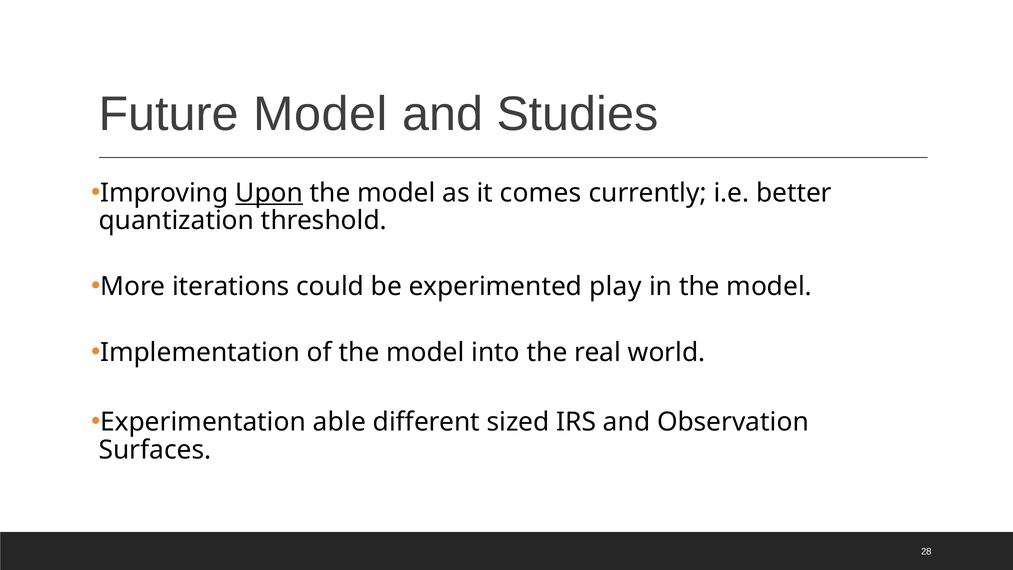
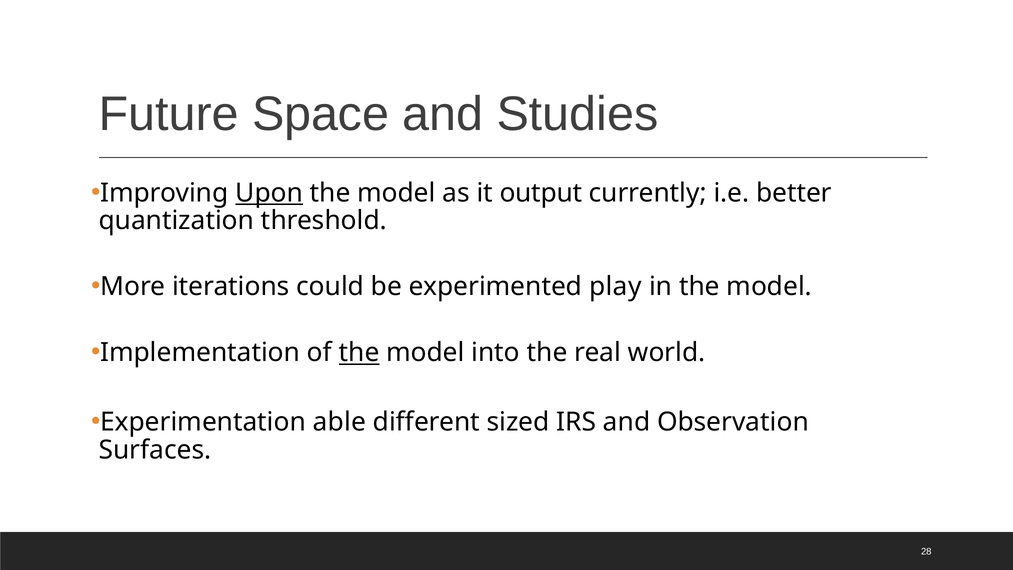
Future Model: Model -> Space (321, 114)
comes: comes -> output (541, 193)
the underline: none -> present (359, 353)
